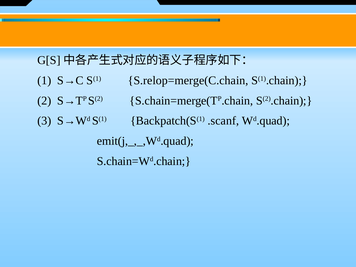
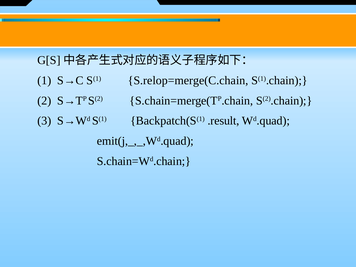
.scanf: .scanf -> .result (223, 121)
